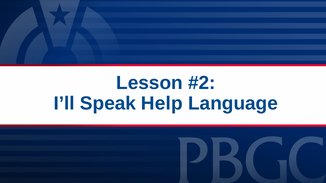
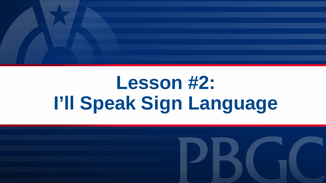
Help: Help -> Sign (162, 104)
